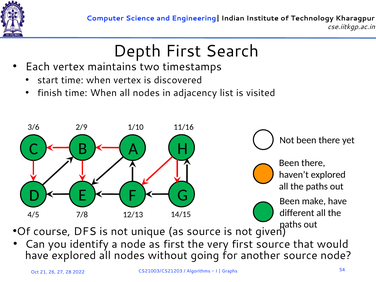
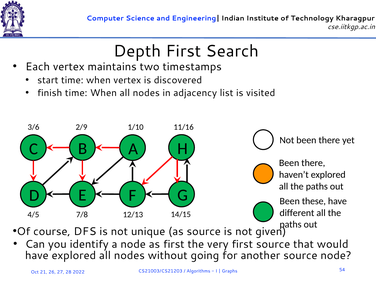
make: make -> these (314, 201)
